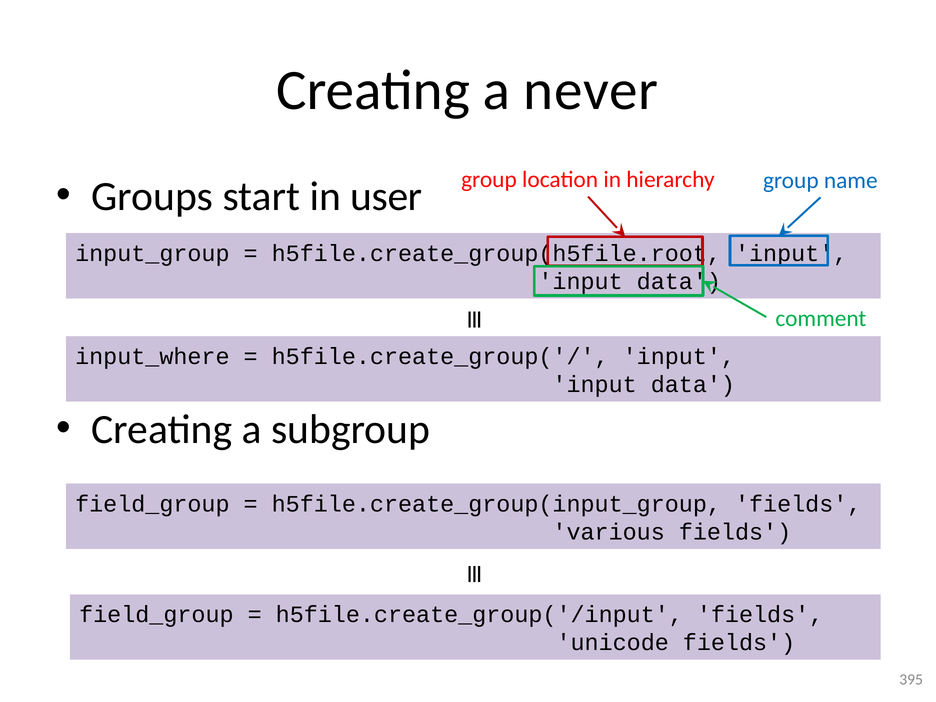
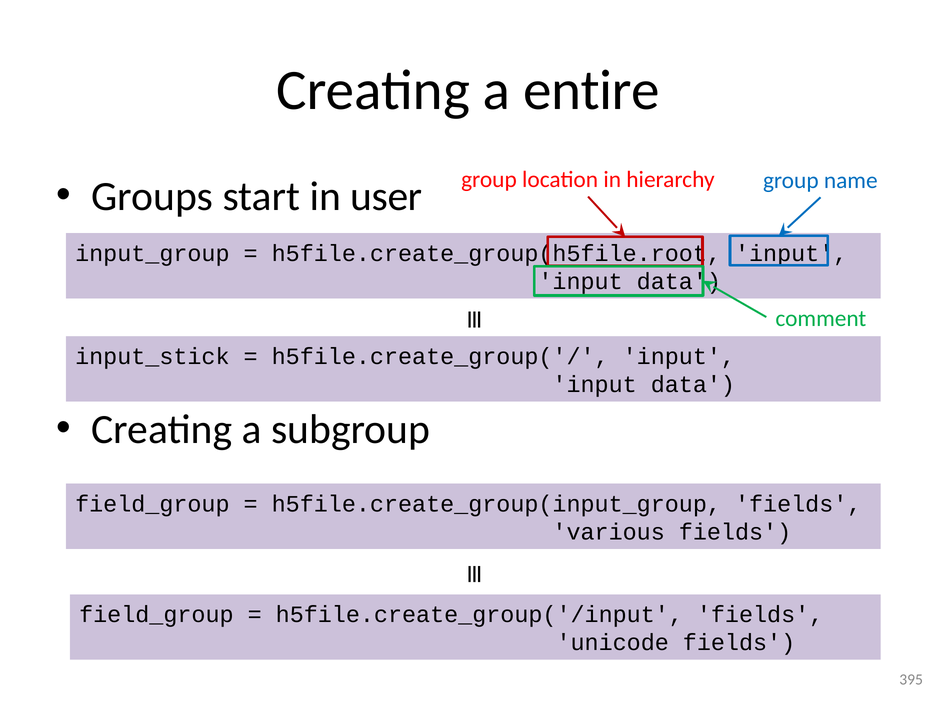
never: never -> entire (591, 91)
input_where: input_where -> input_stick (152, 357)
